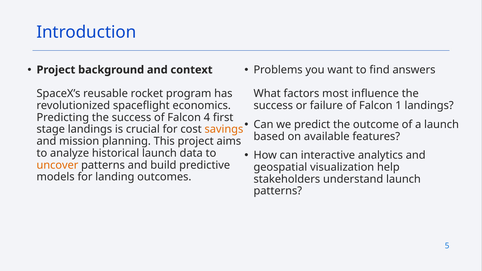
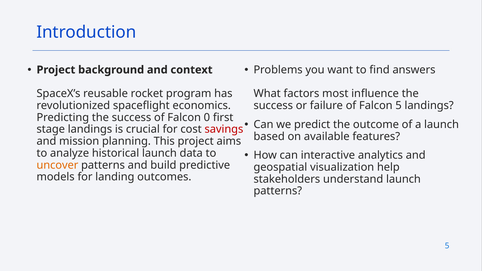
Falcon 1: 1 -> 5 (399, 106)
4: 4 -> 0 (207, 117)
savings colour: orange -> red (224, 129)
